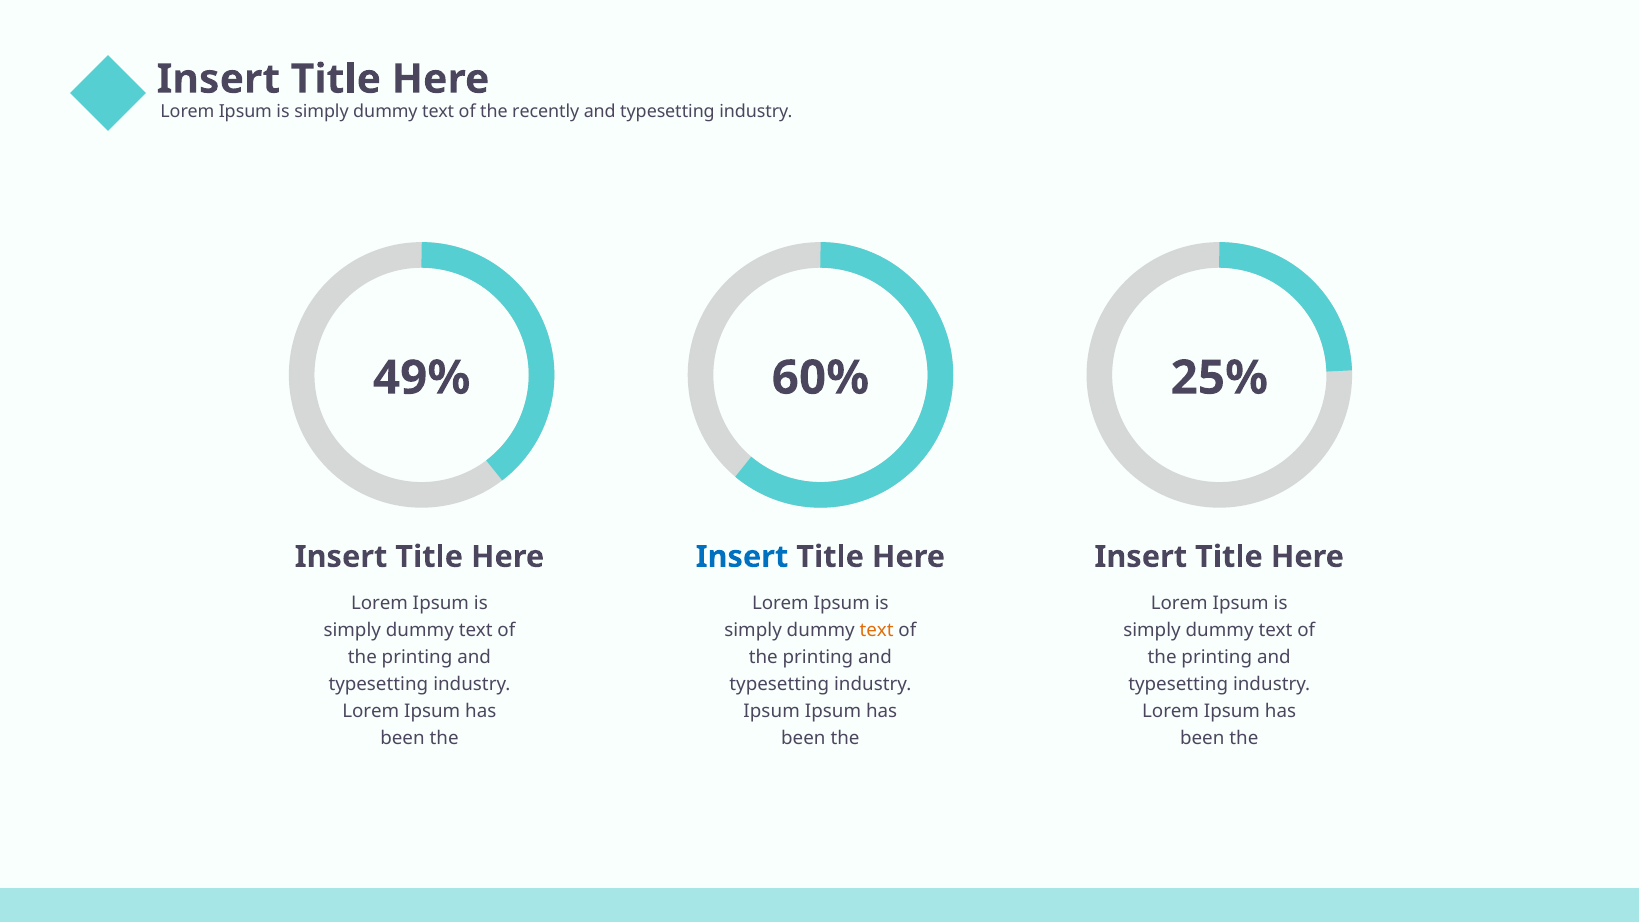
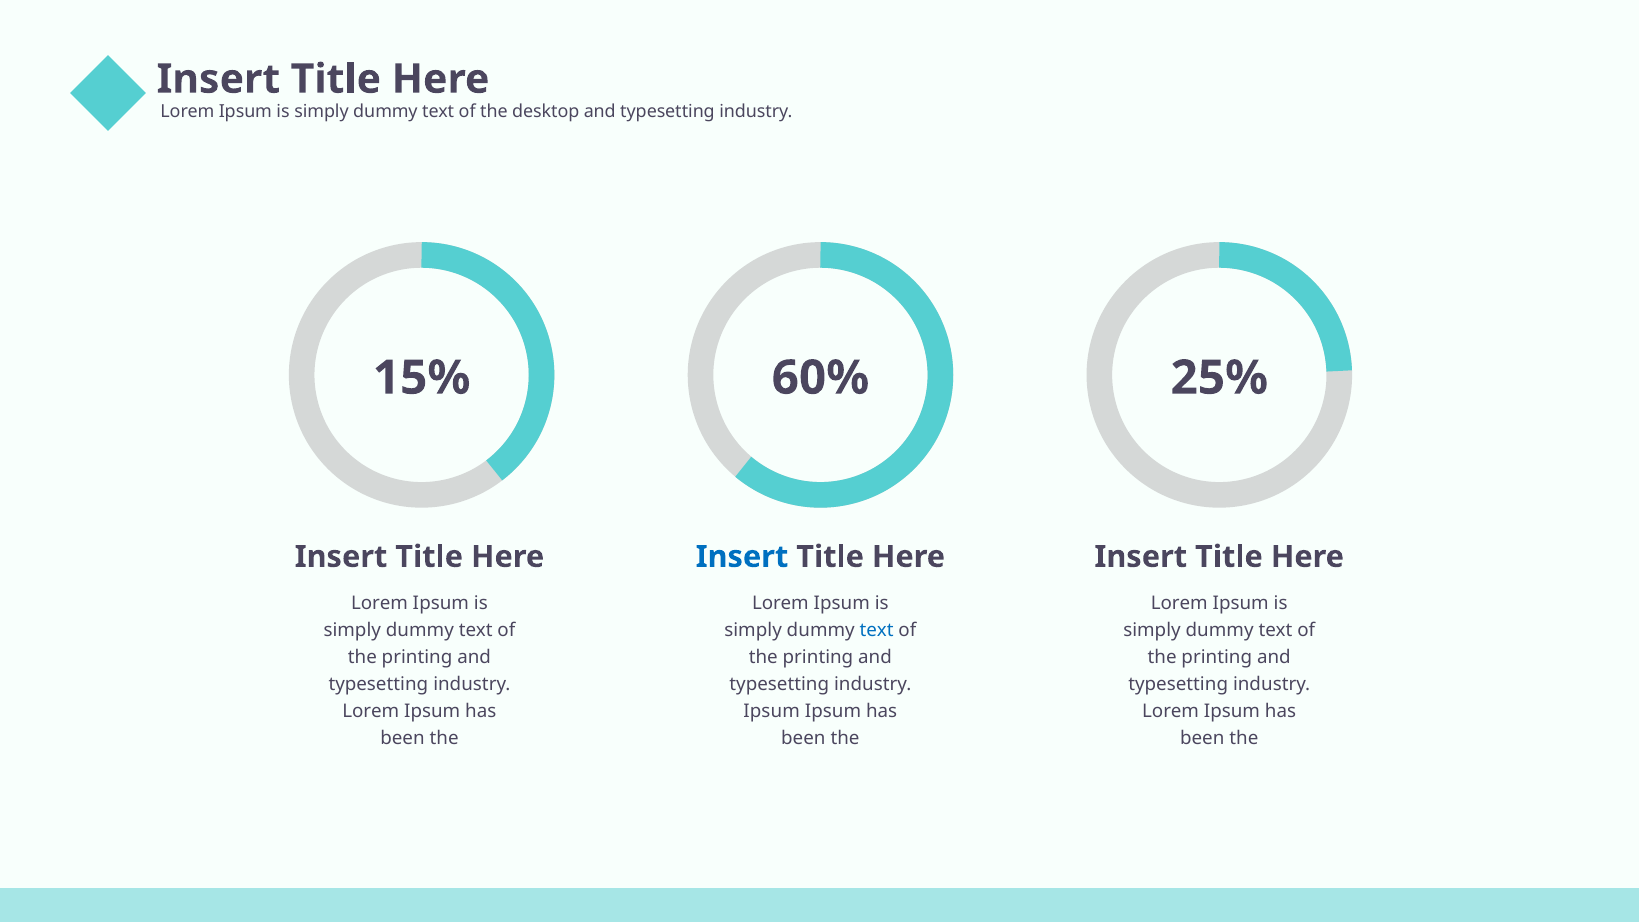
recently: recently -> desktop (546, 112)
49%: 49% -> 15% (422, 378)
text colour: orange -> blue (877, 630)
